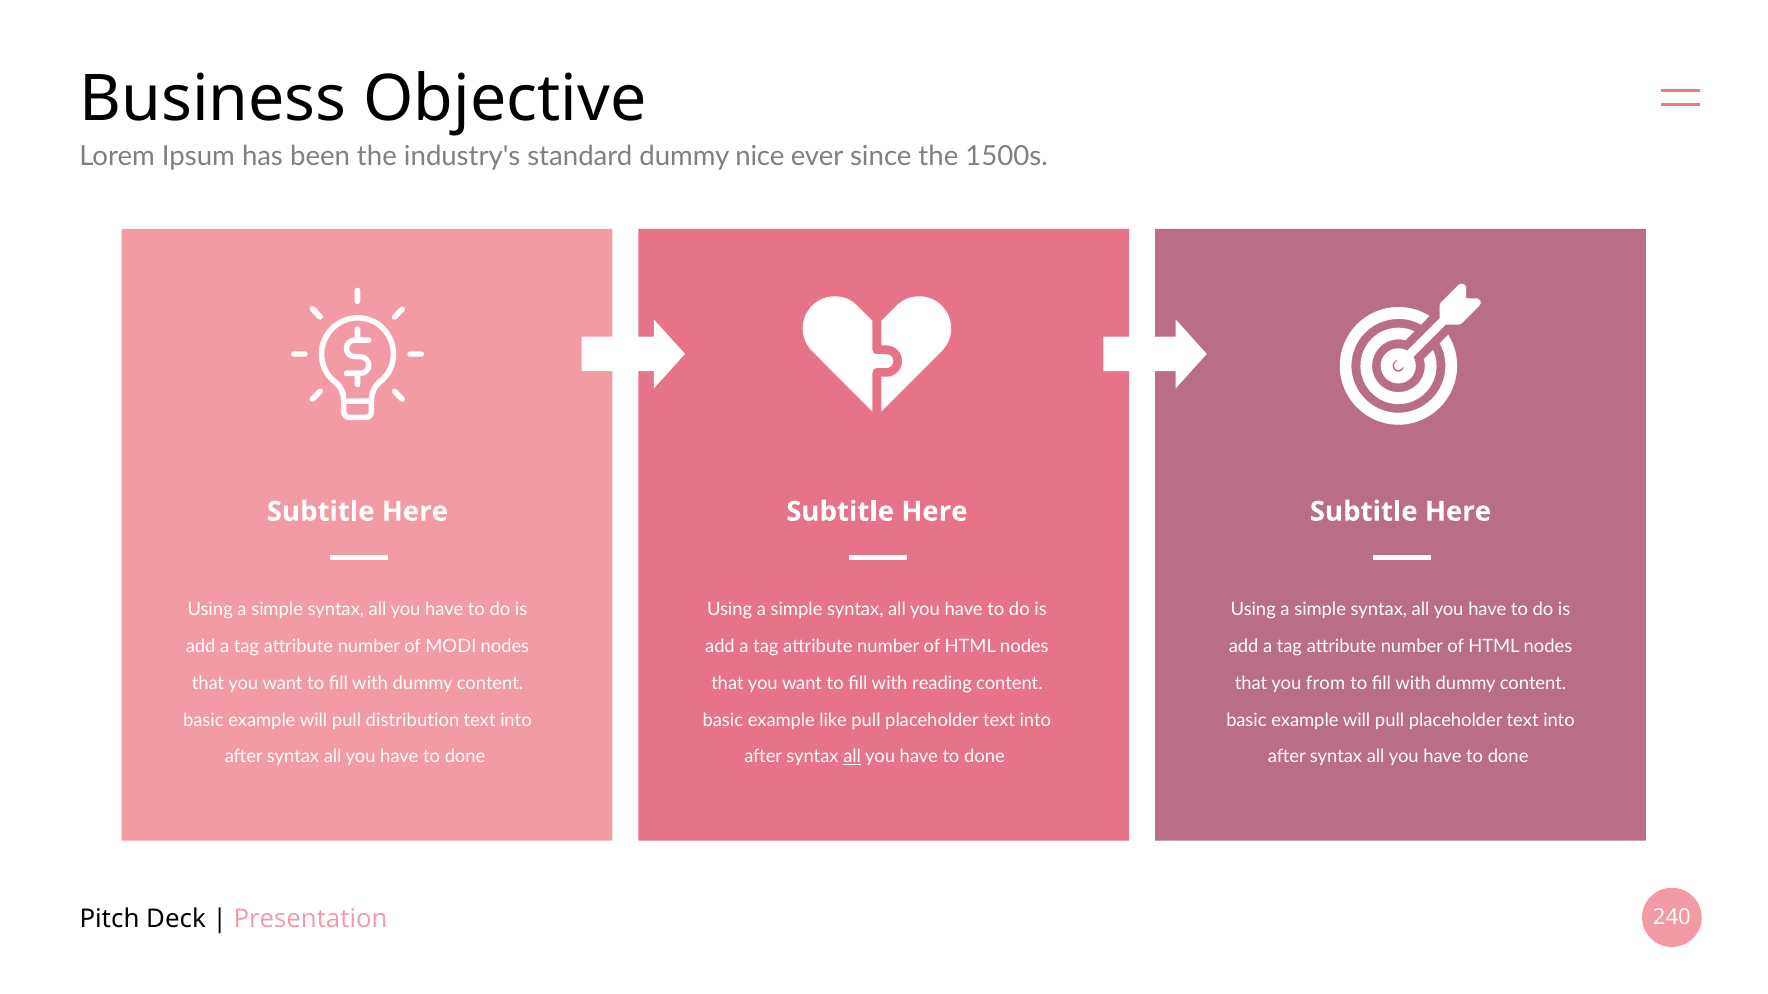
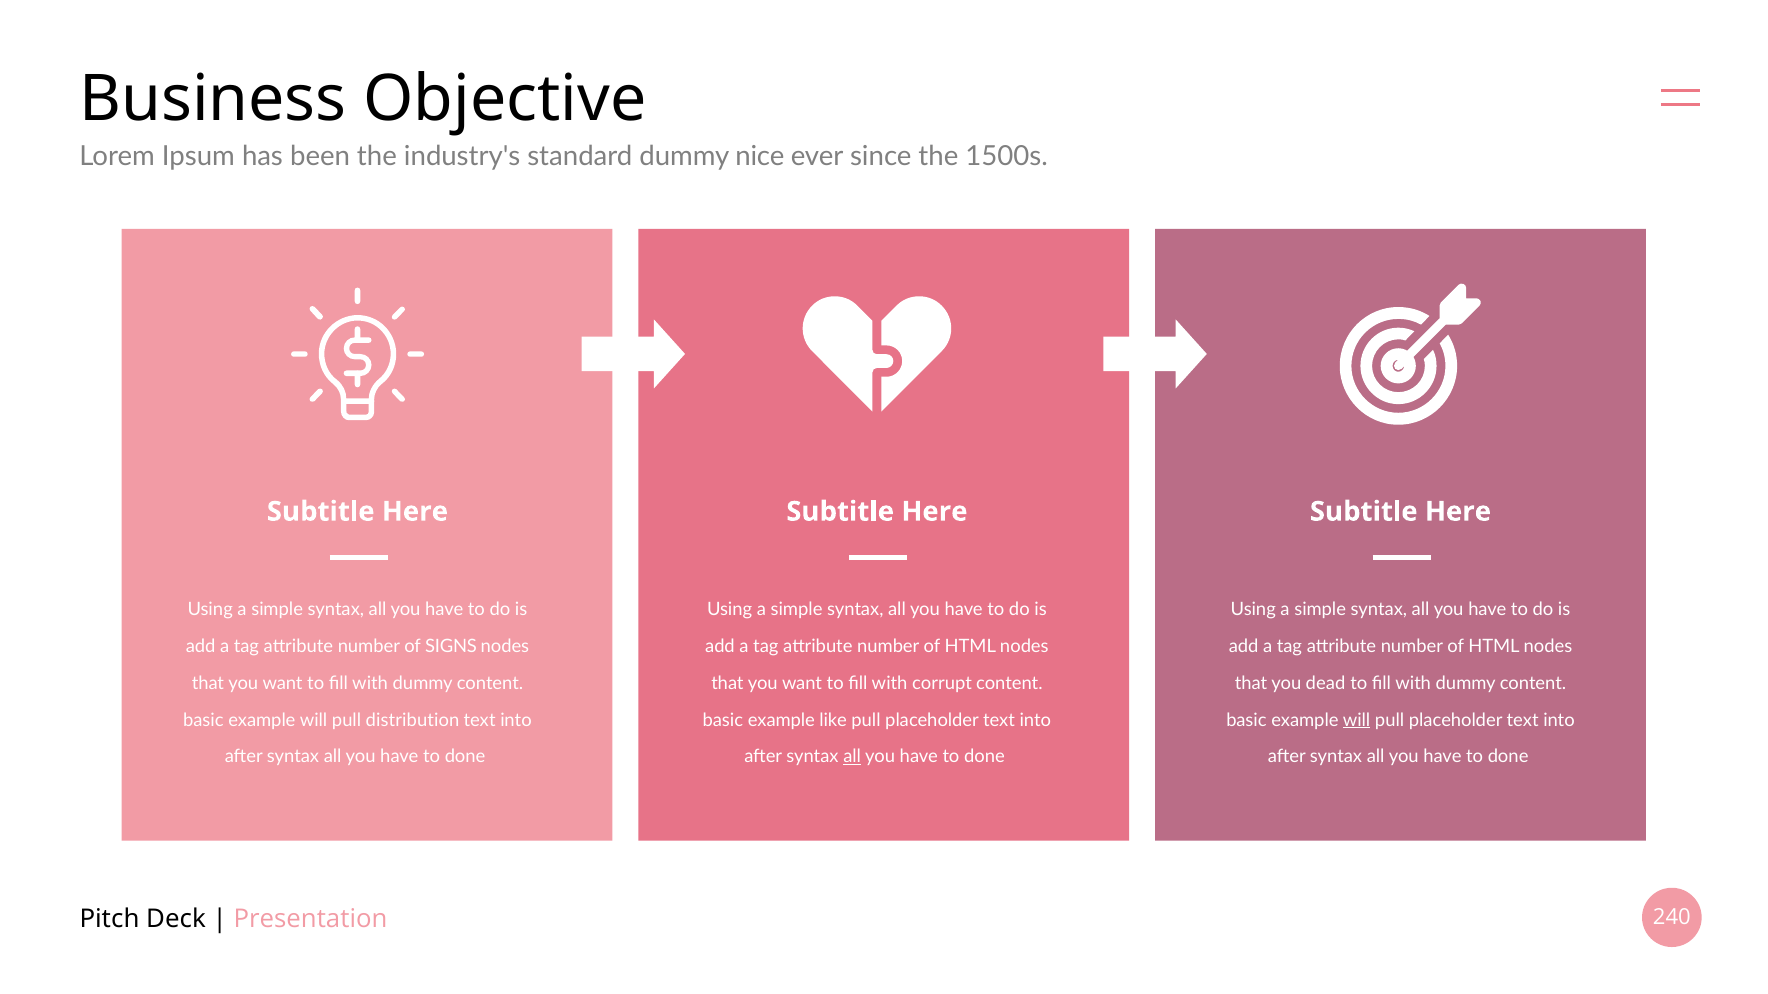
MODI: MODI -> SIGNS (451, 647)
reading: reading -> corrupt (942, 683)
from: from -> dead (1326, 683)
will underline: none -> present (1357, 720)
